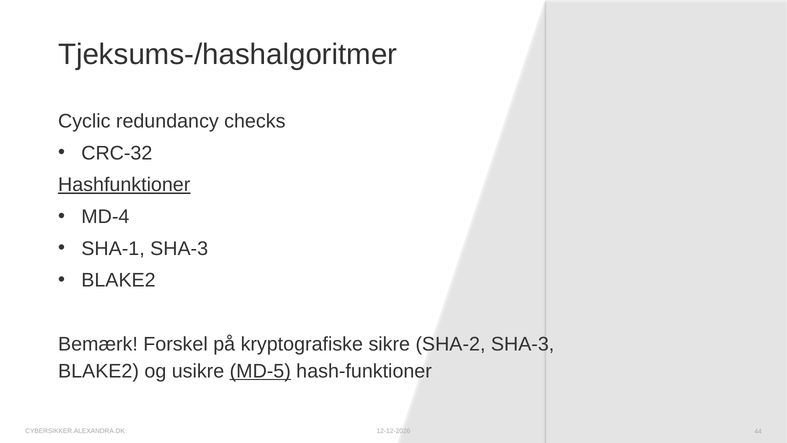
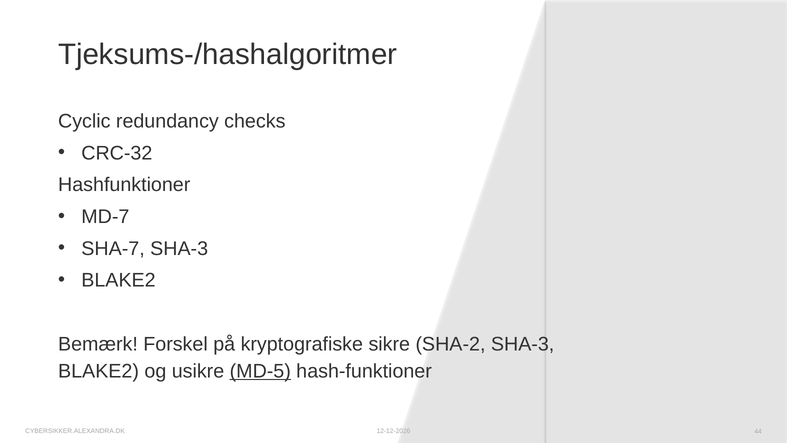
Hashfunktioner underline: present -> none (124, 185)
MD-4: MD-4 -> MD-7 (105, 217)
SHA-1: SHA-1 -> SHA-7 (113, 248)
